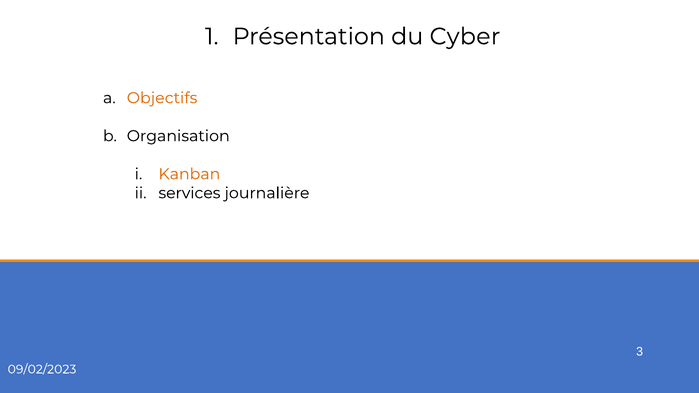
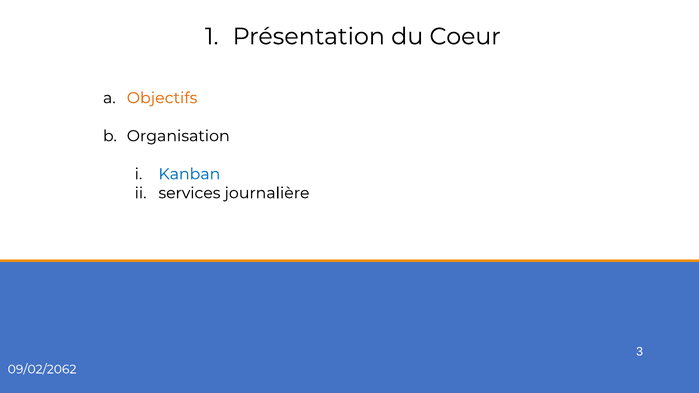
Cyber: Cyber -> Coeur (465, 37)
Kanban colour: orange -> blue (189, 174)
09/02/2023: 09/02/2023 -> 09/02/2062 (42, 370)
